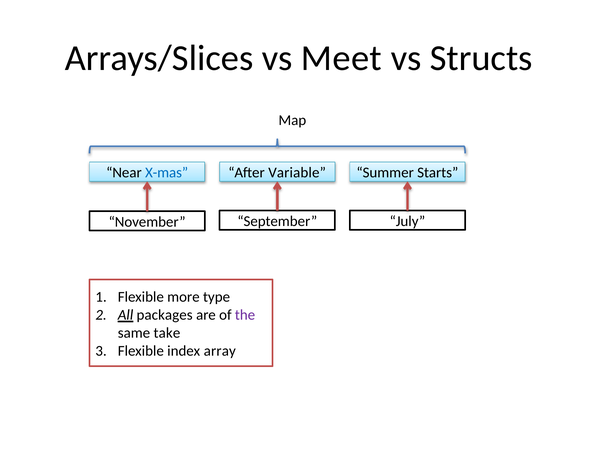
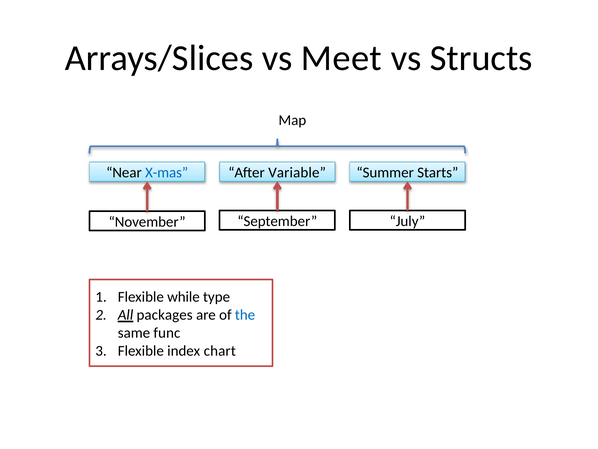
more: more -> while (183, 297)
the colour: purple -> blue (245, 315)
take: take -> func (167, 333)
array: array -> chart (220, 350)
